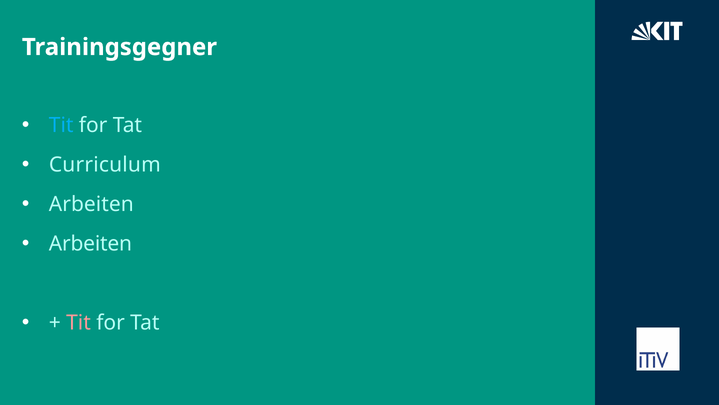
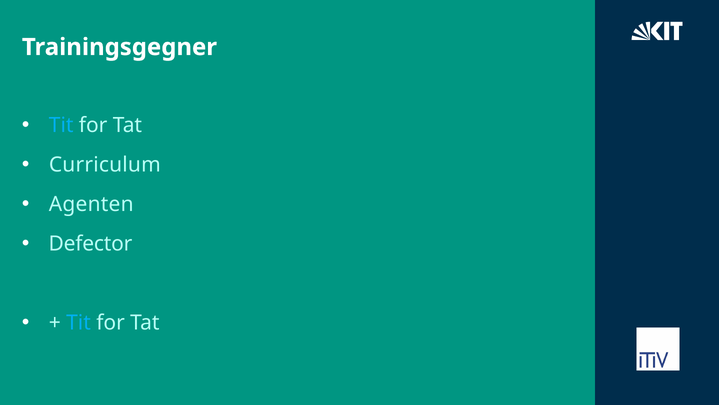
Arbeiten: Arbeiten -> Agenten (91, 204)
Arbeiten: Arbeiten -> Defector (90, 243)
Tit colour: pink -> light blue (79, 322)
